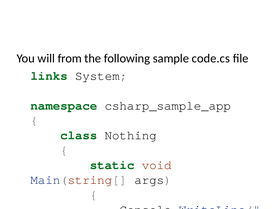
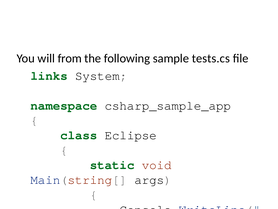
code.cs: code.cs -> tests.cs (211, 58)
Nothing: Nothing -> Eclipse (131, 135)
